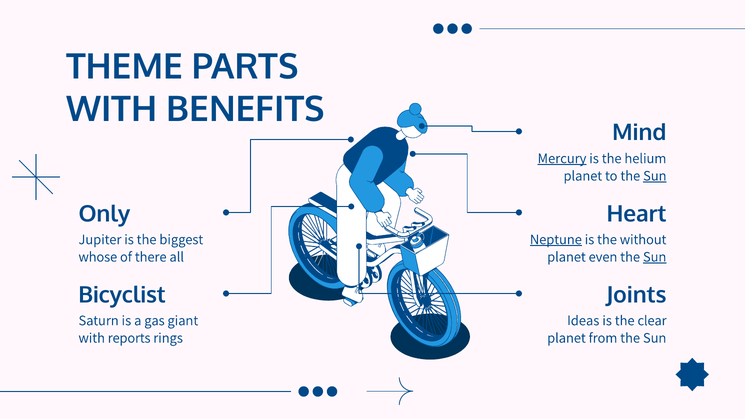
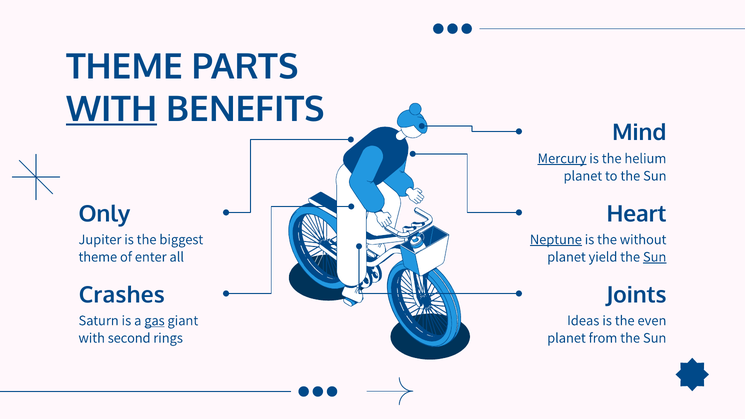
WITH underline: none -> present (112, 109)
Sun underline: present -> none (655, 176)
whose: whose -> theme (98, 257)
there: there -> enter (151, 257)
even: even -> yield (603, 257)
Bicyclist: Bicyclist -> Crashes (122, 295)
gas underline: none -> present (154, 321)
clear: clear -> even (652, 321)
reports: reports -> second (129, 338)
